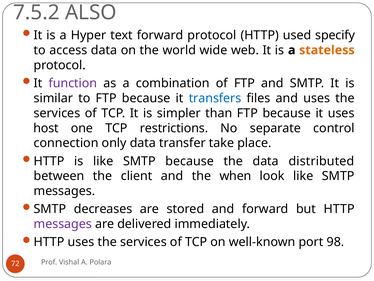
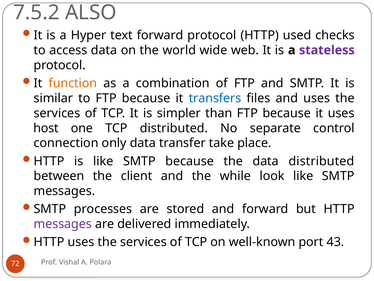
specify: specify -> checks (335, 35)
stateless colour: orange -> purple (327, 50)
function colour: purple -> orange (73, 83)
TCP restrictions: restrictions -> distributed (174, 128)
when: when -> while (235, 176)
decreases: decreases -> processes (103, 209)
98: 98 -> 43 (335, 242)
